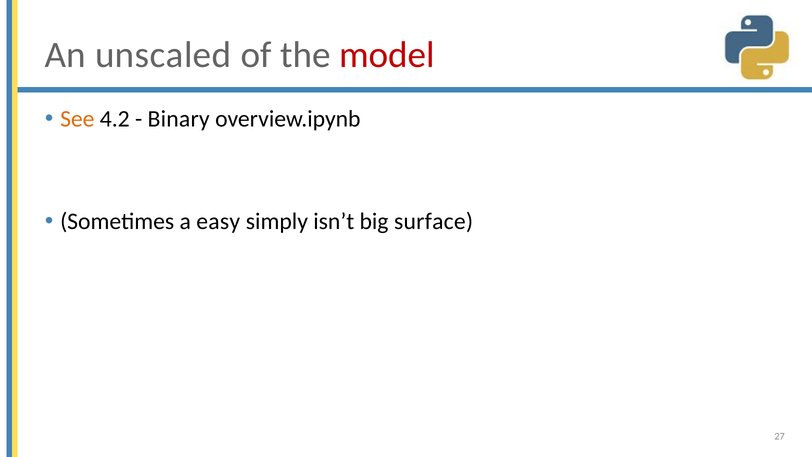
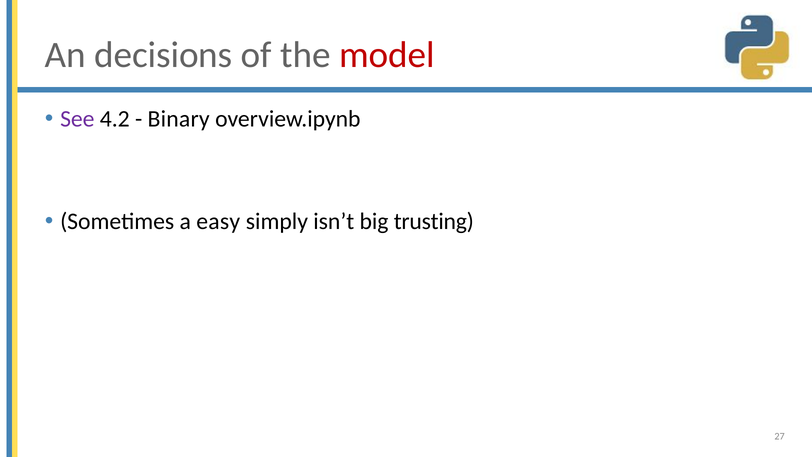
unscaled: unscaled -> decisions (163, 55)
See colour: orange -> purple (77, 119)
surface: surface -> trusting (434, 221)
